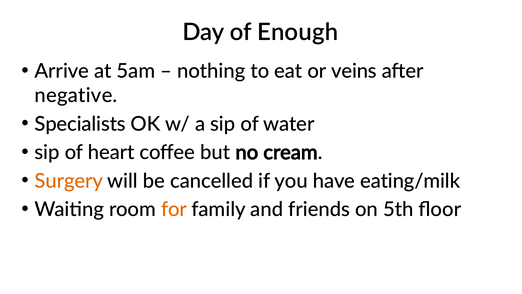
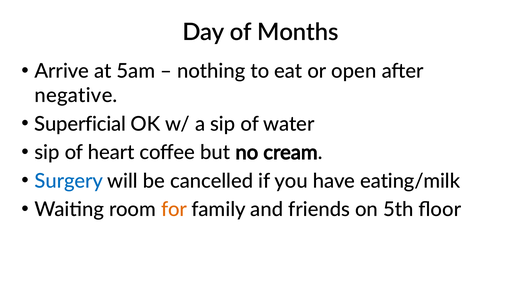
Enough: Enough -> Months (298, 32)
veins: veins -> open (354, 71)
Specialists: Specialists -> Superficial (80, 124)
Surgery colour: orange -> blue (69, 181)
